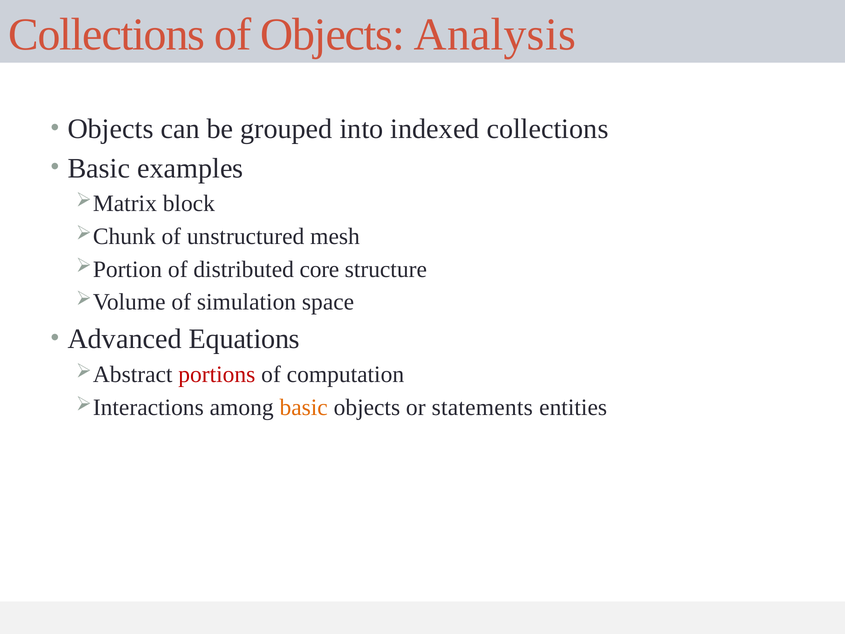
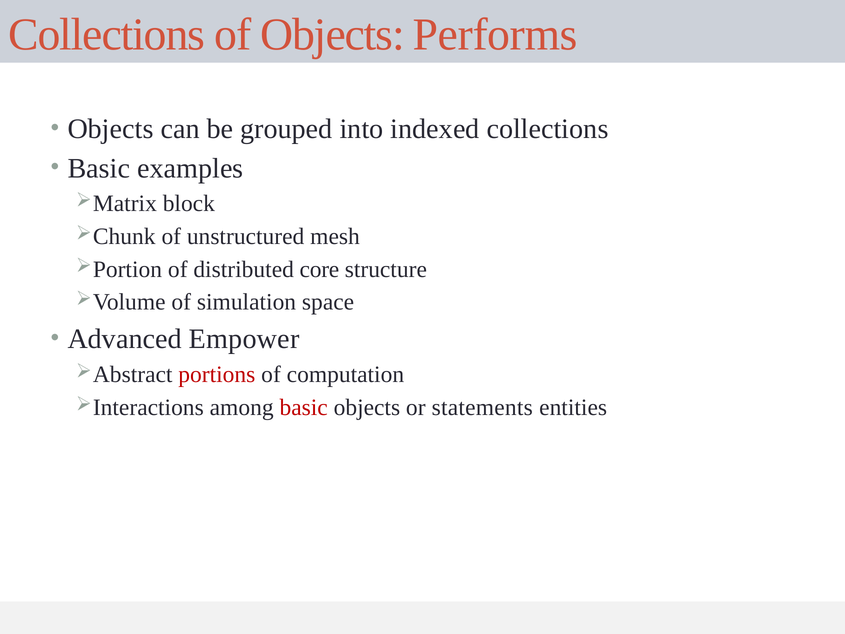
Analysis: Analysis -> Performs (495, 35)
Equations: Equations -> Empower (244, 339)
basic colour: orange -> red (304, 407)
